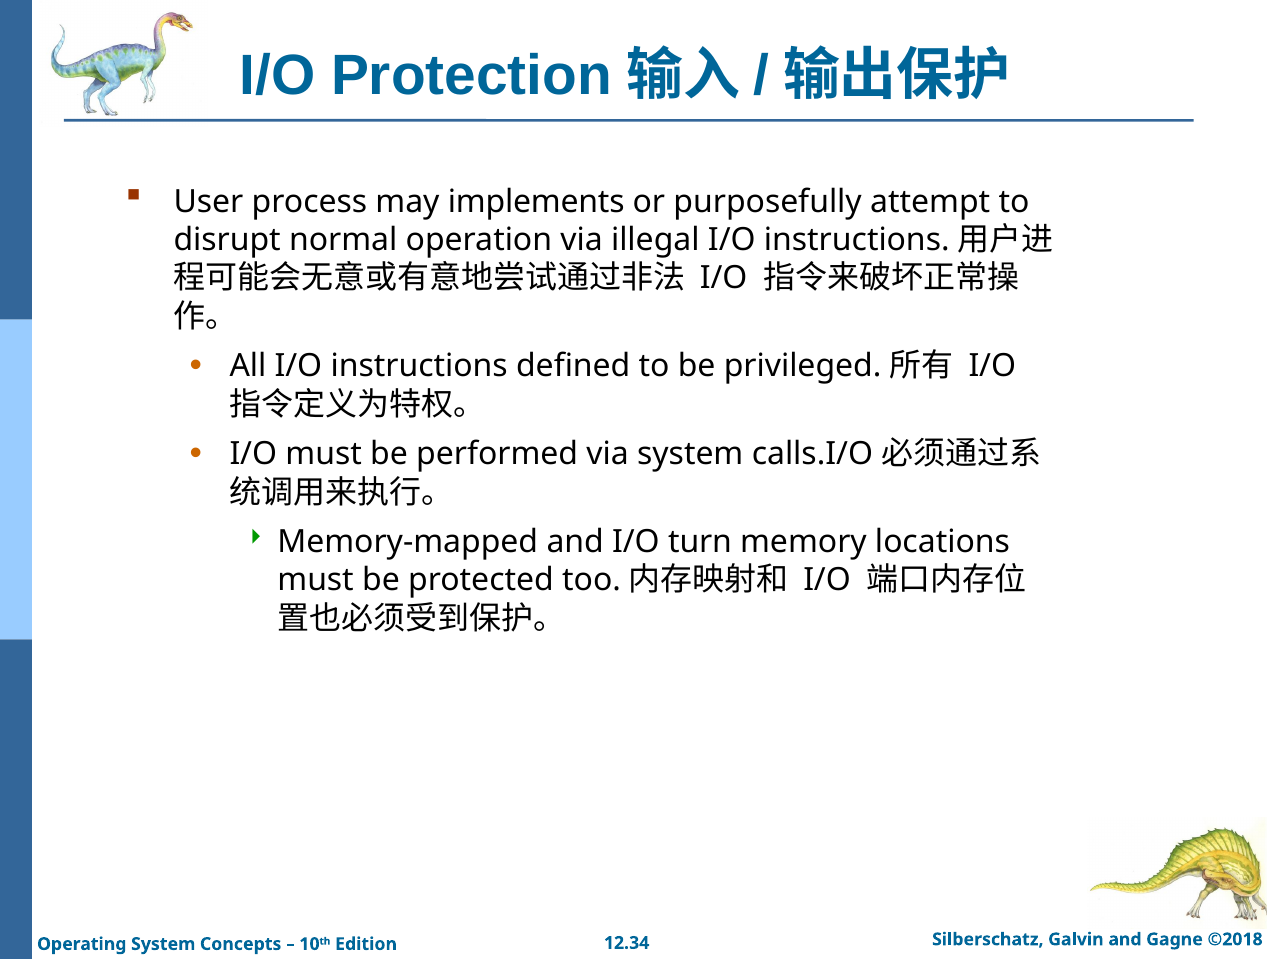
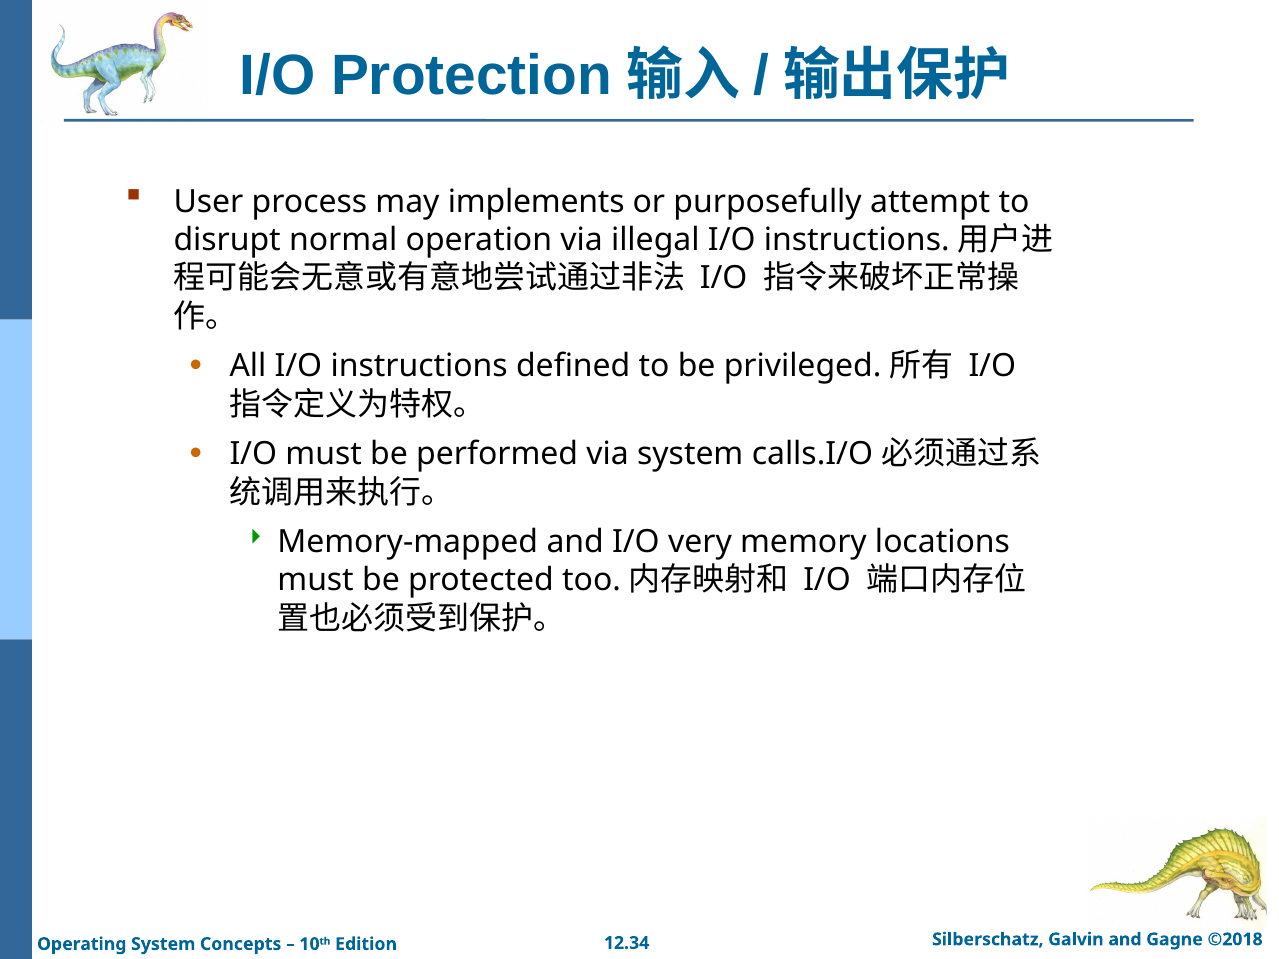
turn: turn -> very (700, 542)
